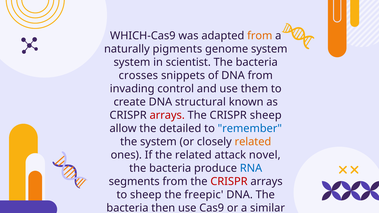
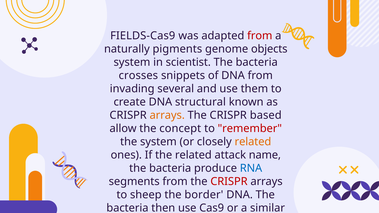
WHICH-Cas9: WHICH-Cas9 -> FIELDS-Cas9 (143, 36)
from colour: orange -> red (260, 36)
genome system: system -> objects (269, 49)
control: control -> several (176, 89)
arrays colour: red -> orange (167, 115)
CRISPR sheep: sheep -> based (266, 115)
detailed: detailed -> concept (180, 129)
remember colour: blue -> red (250, 129)
novel: novel -> name (265, 155)
freepic: freepic -> border (204, 195)
